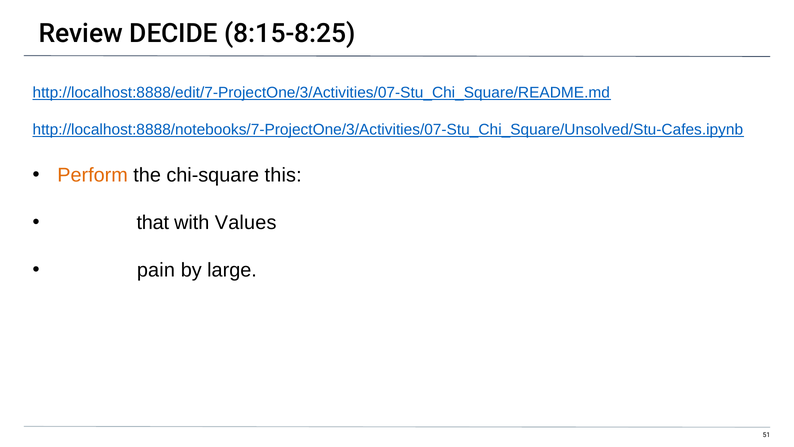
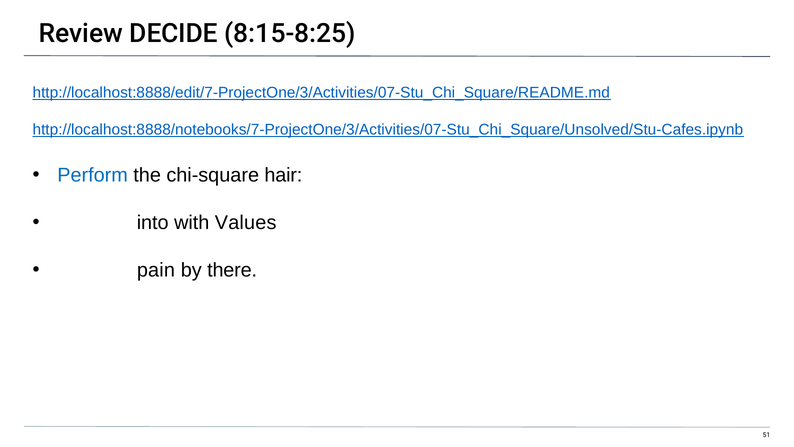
Perform colour: orange -> blue (93, 175)
this: this -> hair (283, 175)
that: that -> into (153, 223)
large: large -> there (232, 270)
